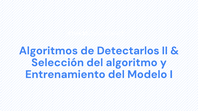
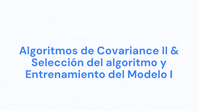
Detectarlos: Detectarlos -> Covariance (128, 51)
